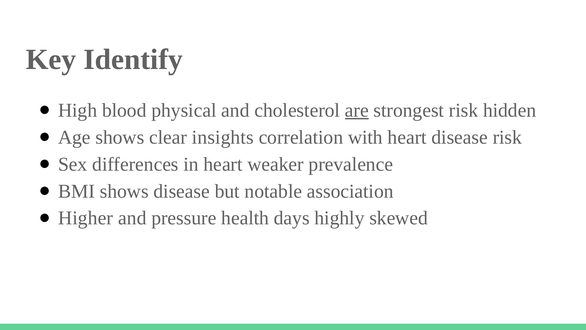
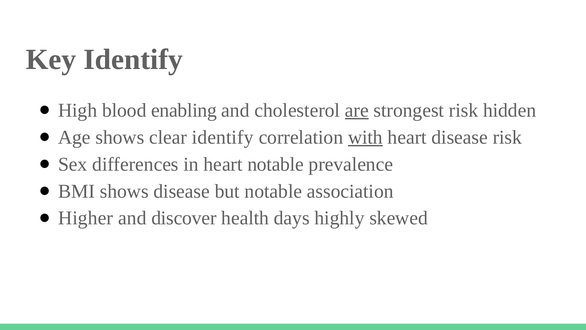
physical: physical -> enabling (184, 110)
clear insights: insights -> identify (223, 137)
with underline: none -> present (365, 137)
heart weaker: weaker -> notable (276, 164)
pressure: pressure -> discover (184, 218)
